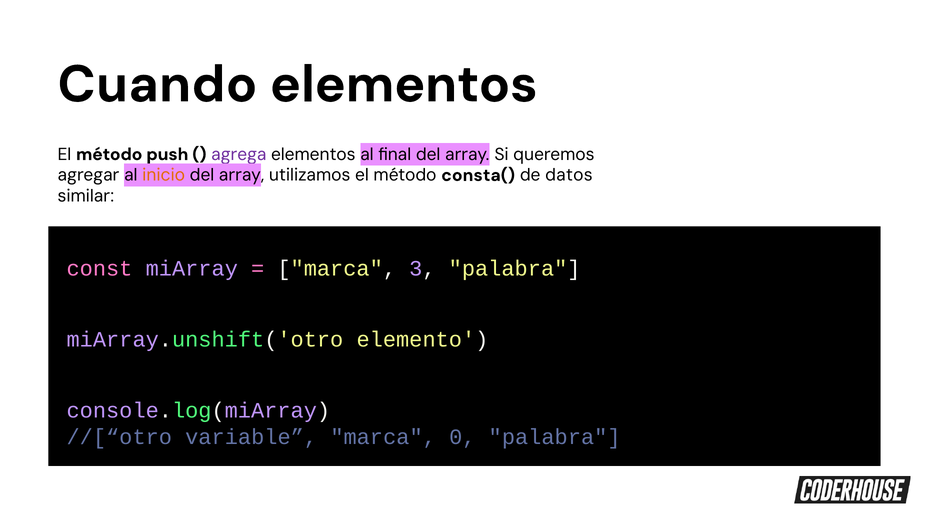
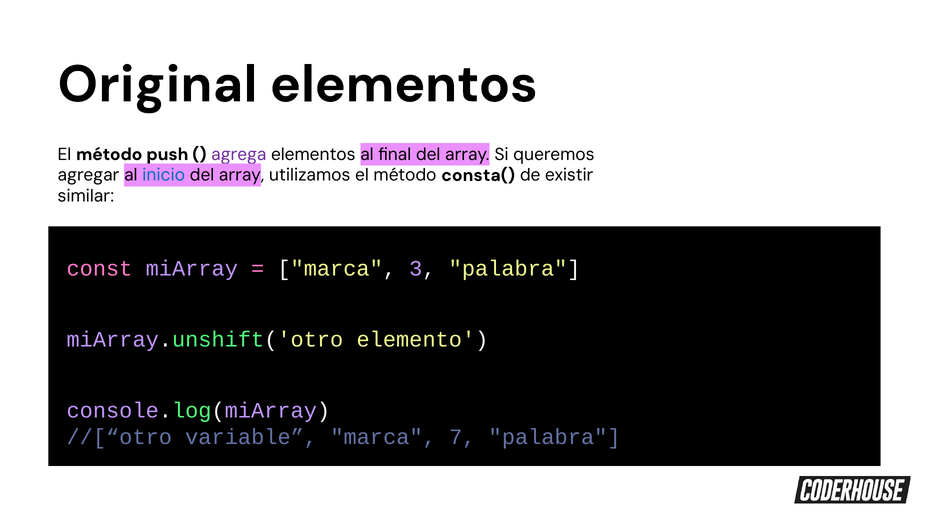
Cuando: Cuando -> Original (157, 84)
inicio colour: orange -> blue (164, 175)
datos: datos -> existir (569, 175)
0: 0 -> 7 (462, 437)
